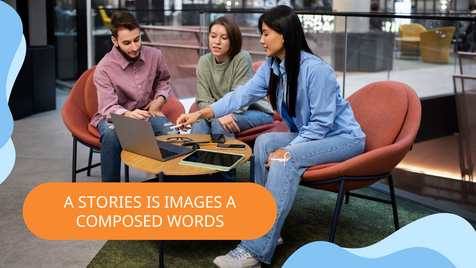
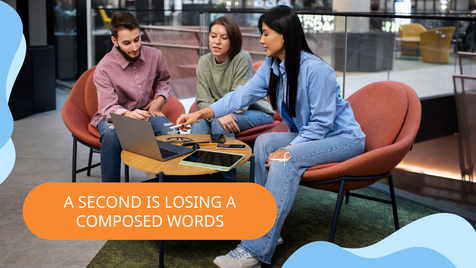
STORIES: STORIES -> SECOND (110, 202)
IMAGES: IMAGES -> LOSING (193, 202)
